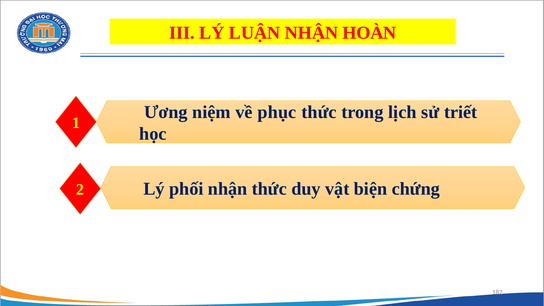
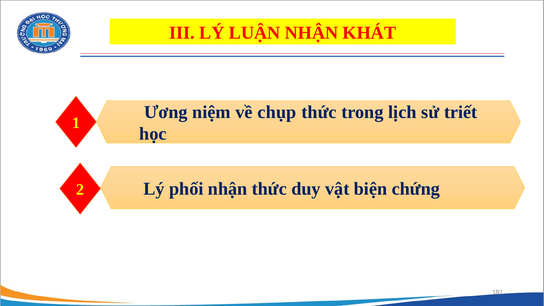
HOÀN: HOÀN -> KHÁT (369, 33)
phục: phục -> chụp (277, 112)
